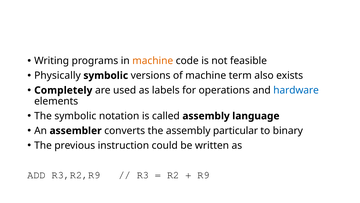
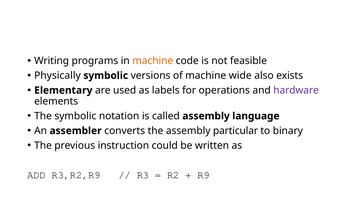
term: term -> wide (240, 75)
Completely: Completely -> Elementary (63, 90)
hardware colour: blue -> purple (296, 90)
